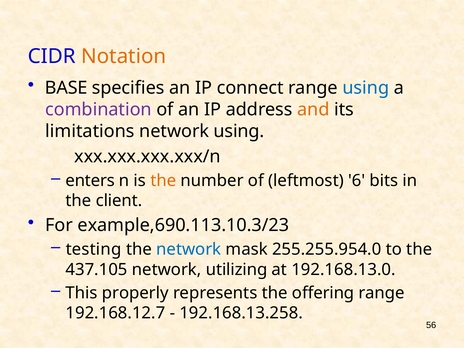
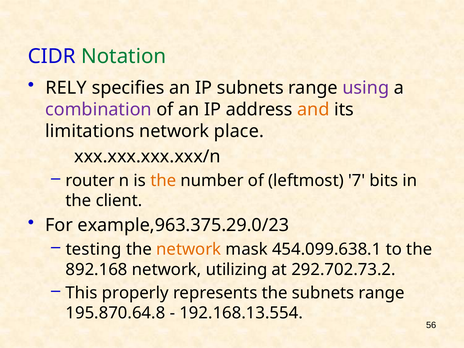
Notation colour: orange -> green (124, 56)
BASE: BASE -> RELY (66, 88)
IP connect: connect -> subnets (250, 88)
using colour: blue -> purple (366, 88)
network using: using -> place (239, 131)
enters: enters -> router (90, 181)
6: 6 -> 7 (357, 181)
example,690.113.10.3/23: example,690.113.10.3/23 -> example,963.375.29.0/23 (183, 225)
network colour: blue -> orange (189, 249)
255.255.954.0: 255.255.954.0 -> 454.099.638.1 (327, 249)
437.105: 437.105 -> 892.168 (97, 270)
192.168.13.0: 192.168.13.0 -> 292.702.73.2 (344, 270)
the offering: offering -> subnets (323, 293)
192.168.12.7: 192.168.12.7 -> 195.870.64.8 (115, 313)
192.168.13.258: 192.168.13.258 -> 192.168.13.554 (241, 313)
